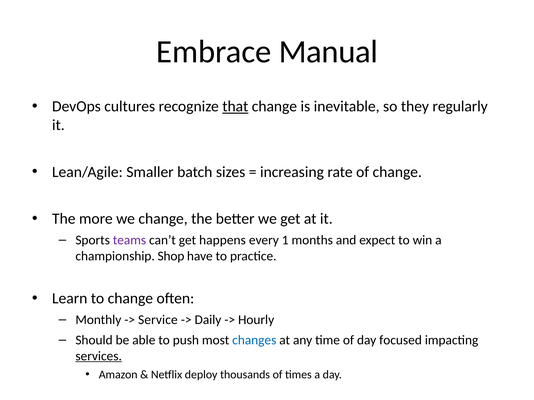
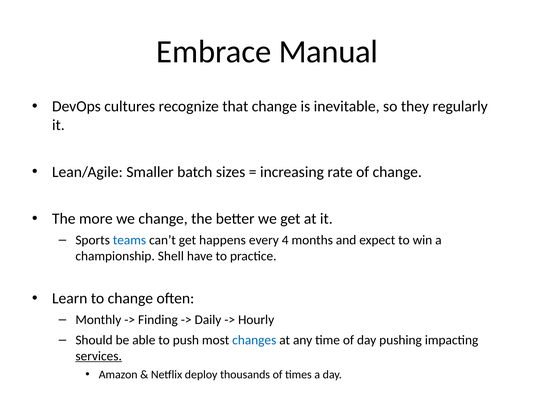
that underline: present -> none (235, 107)
teams colour: purple -> blue (129, 240)
1: 1 -> 4 (285, 240)
Shop: Shop -> Shell (171, 256)
Service: Service -> Finding (158, 320)
focused: focused -> pushing (401, 340)
